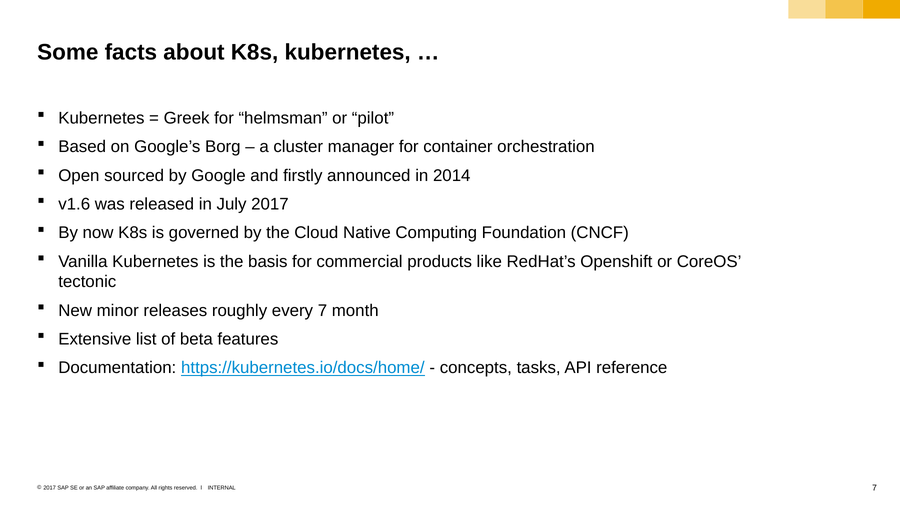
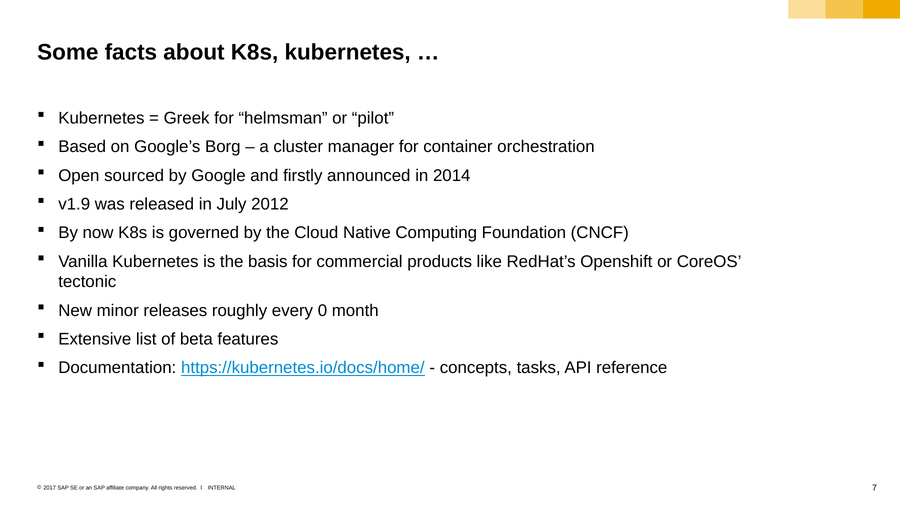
v1.6: v1.6 -> v1.9 (74, 204)
July 2017: 2017 -> 2012 (270, 204)
every 7: 7 -> 0 (322, 311)
